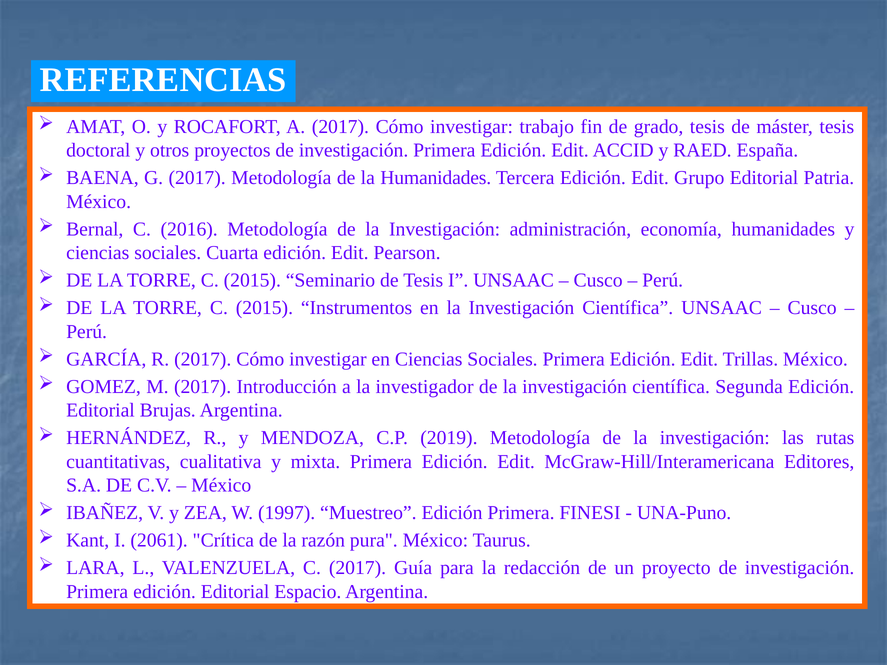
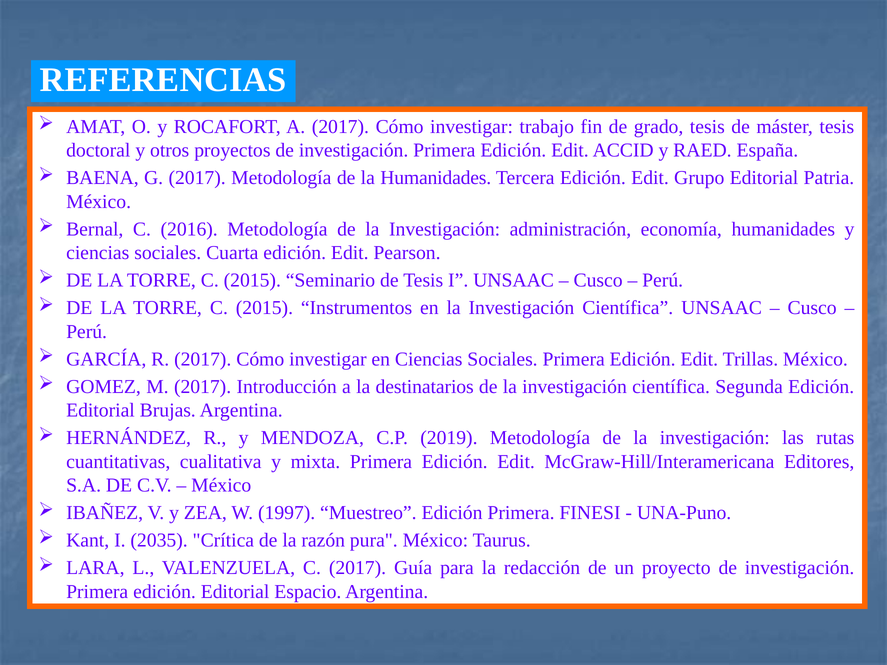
investigador: investigador -> destinatarios (425, 387)
2061: 2061 -> 2035 (159, 541)
